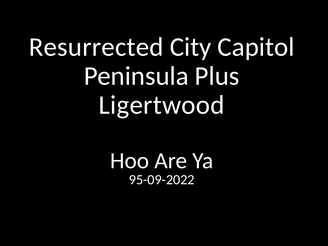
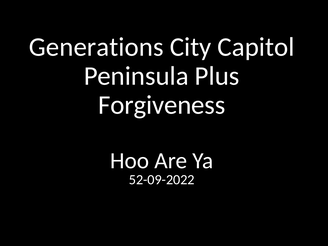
Resurrected: Resurrected -> Generations (96, 47)
Ligertwood: Ligertwood -> Forgiveness (162, 105)
95-09-2022: 95-09-2022 -> 52-09-2022 (162, 180)
